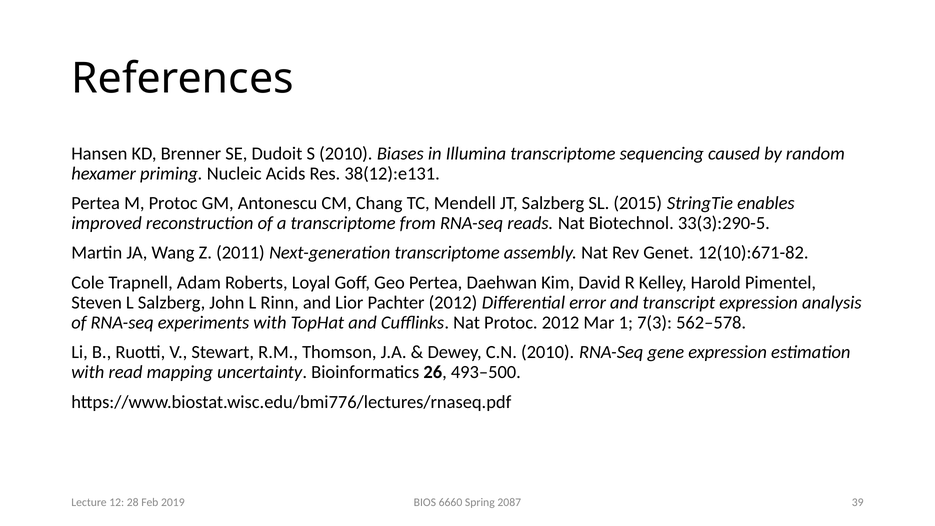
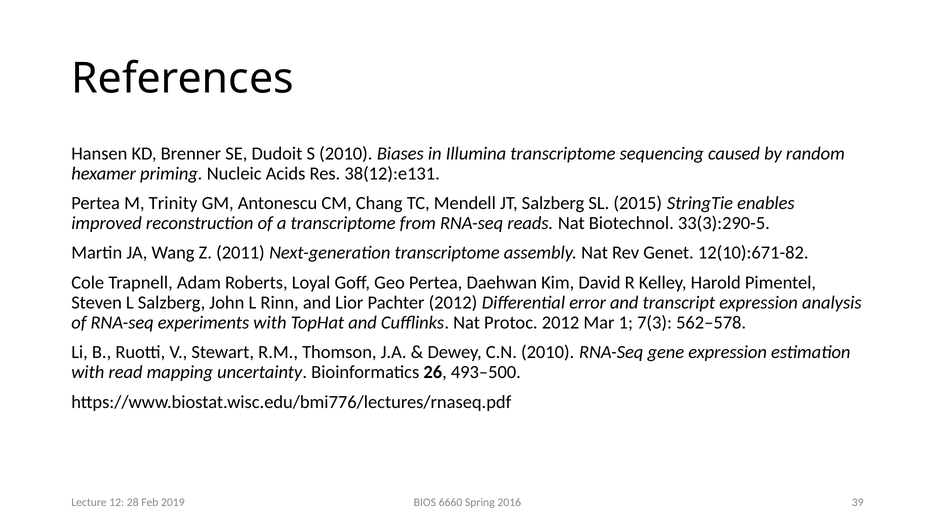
M Protoc: Protoc -> Trinity (173, 203)
2087: 2087 -> 2016 (509, 502)
